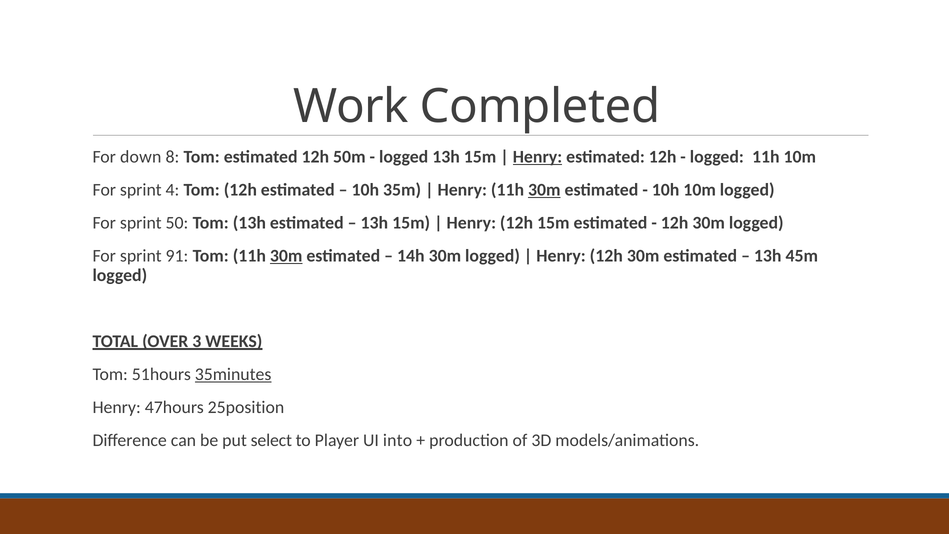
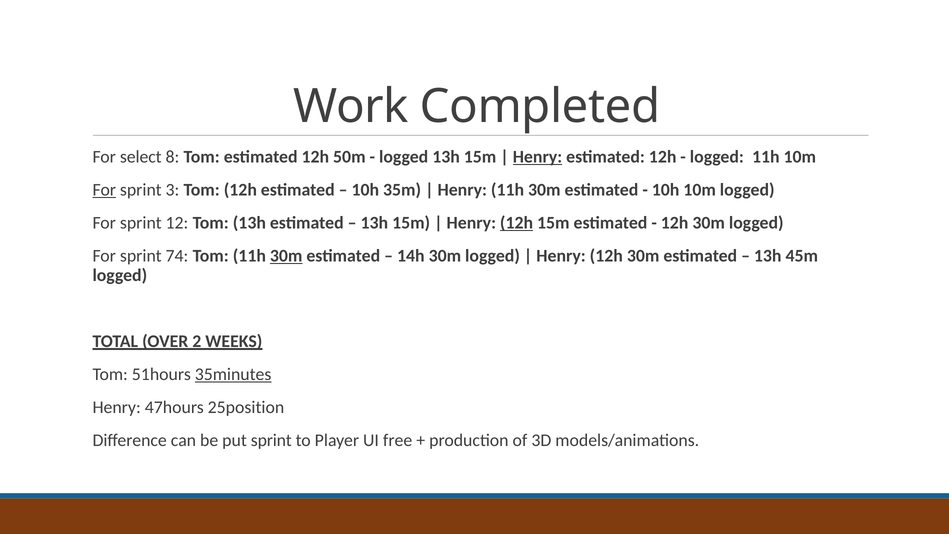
down: down -> select (141, 157)
For underline: none -> present (104, 190)
4: 4 -> 3 (172, 190)
30m underline: present -> none (544, 190)
50: 50 -> 12 (177, 223)
12h underline: none -> present (517, 223)
91: 91 -> 74 (177, 256)
3: 3 -> 2 (197, 341)
put select: select -> sprint (271, 440)
into: into -> free (398, 440)
